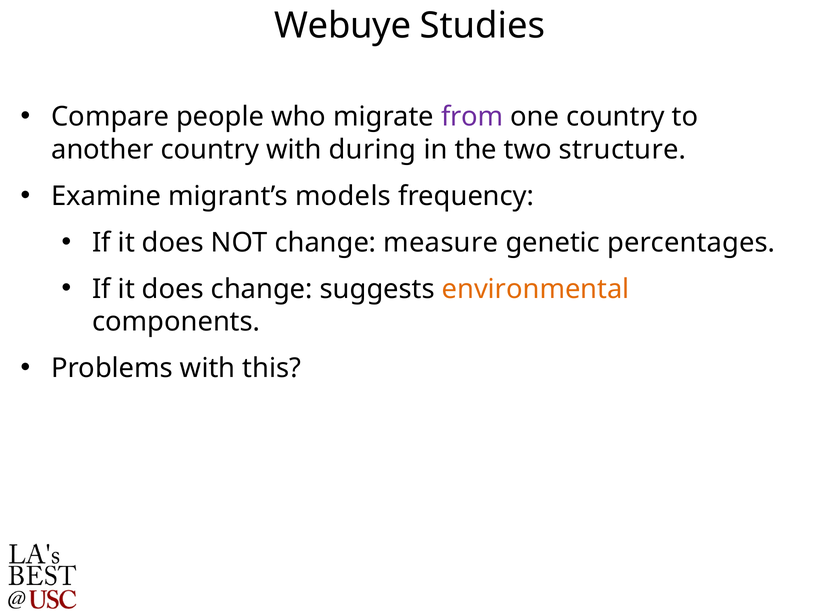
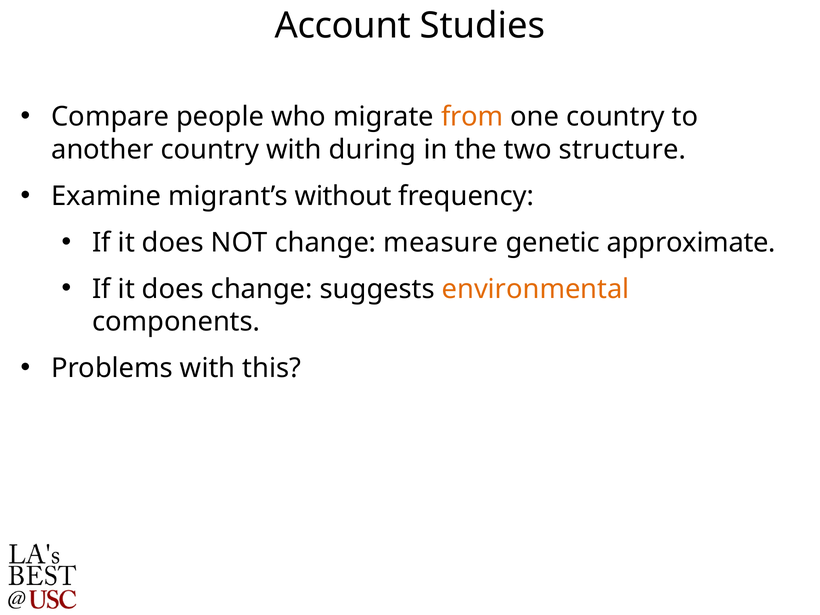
Webuye: Webuye -> Account (343, 26)
from colour: purple -> orange (472, 117)
models: models -> without (343, 196)
percentages: percentages -> approximate (691, 243)
